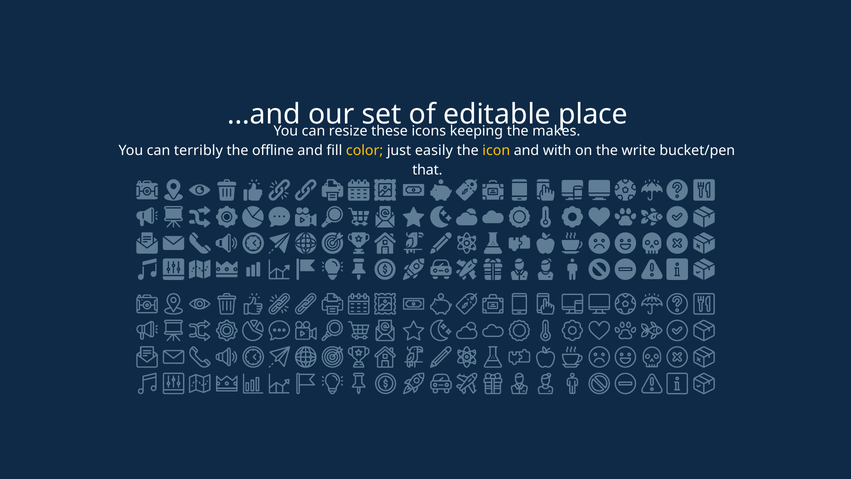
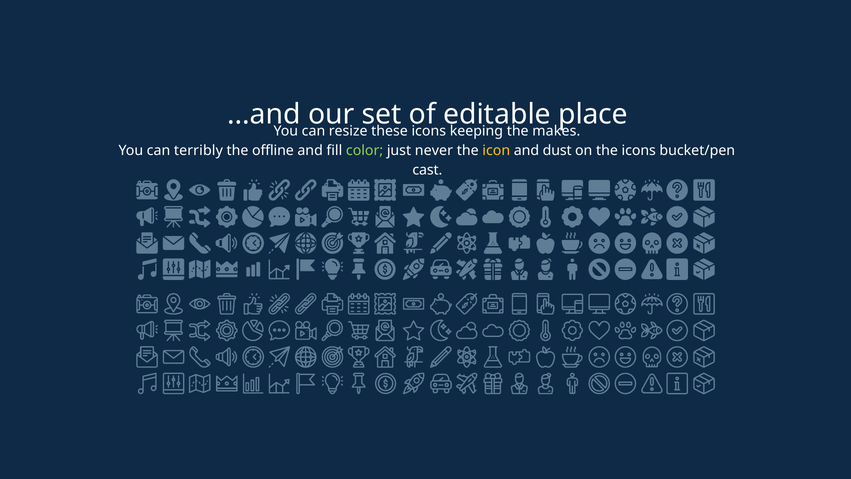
color colour: yellow -> light green (365, 151)
easily: easily -> never (434, 151)
with: with -> dust (557, 151)
the write: write -> icons (639, 151)
that: that -> cast (427, 170)
